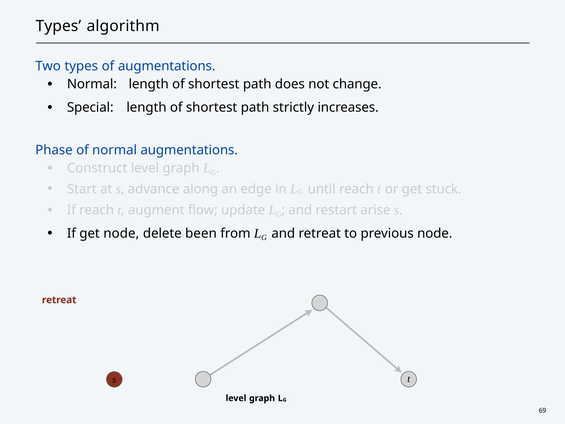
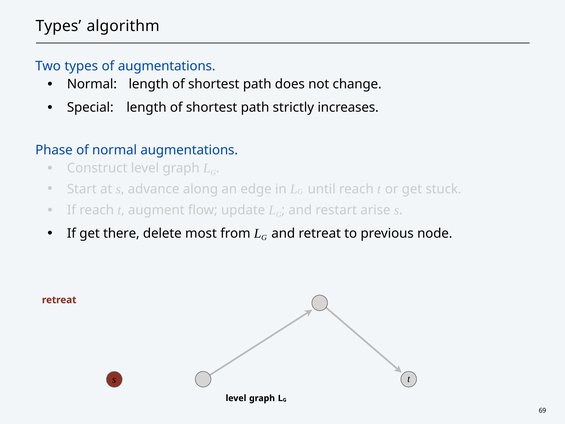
get node: node -> there (121, 233)
been: been -> most (201, 233)
